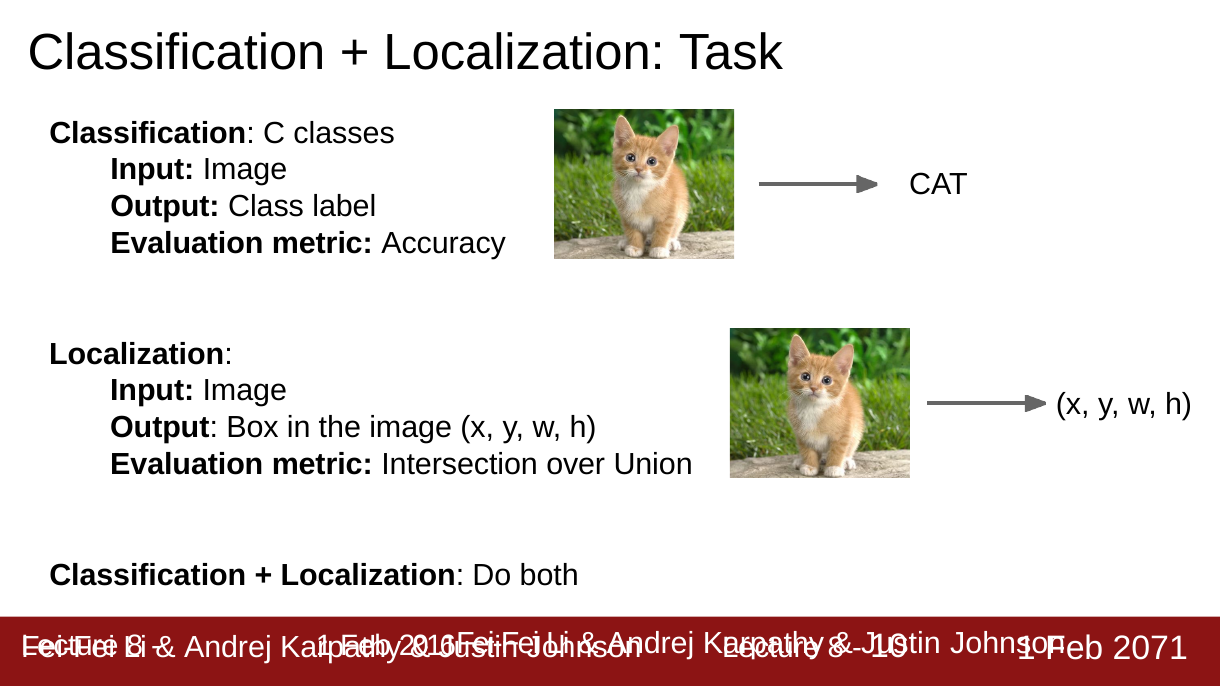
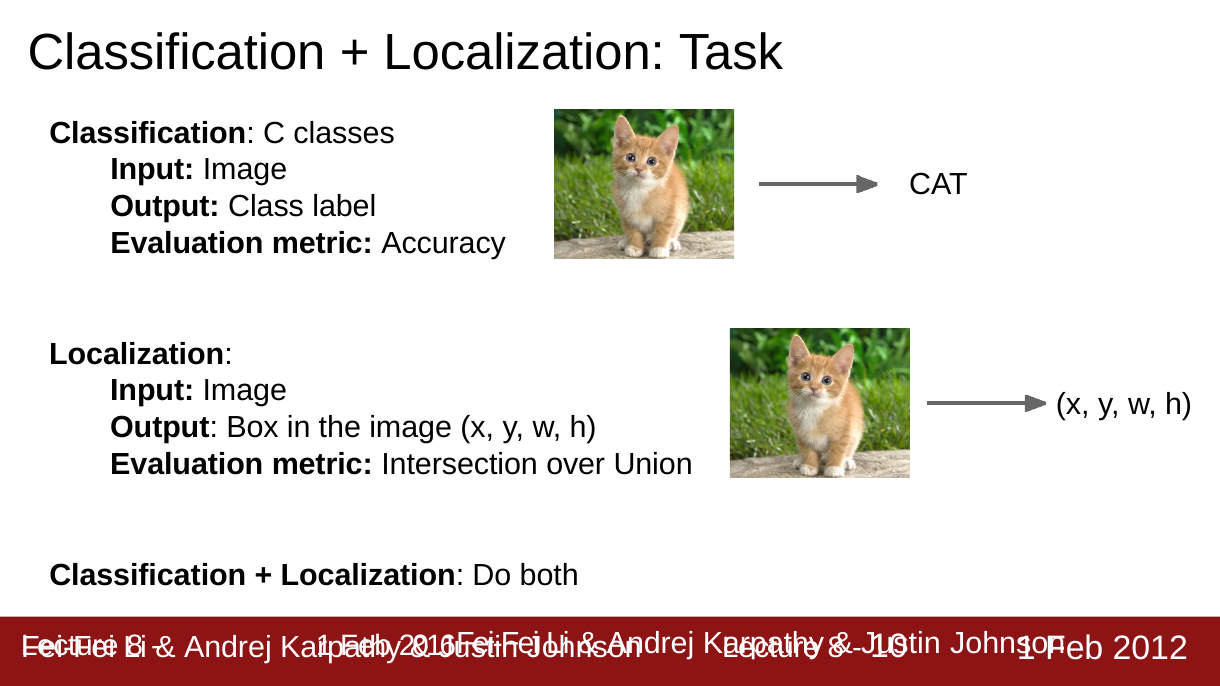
2071: 2071 -> 2012 (1150, 649)
